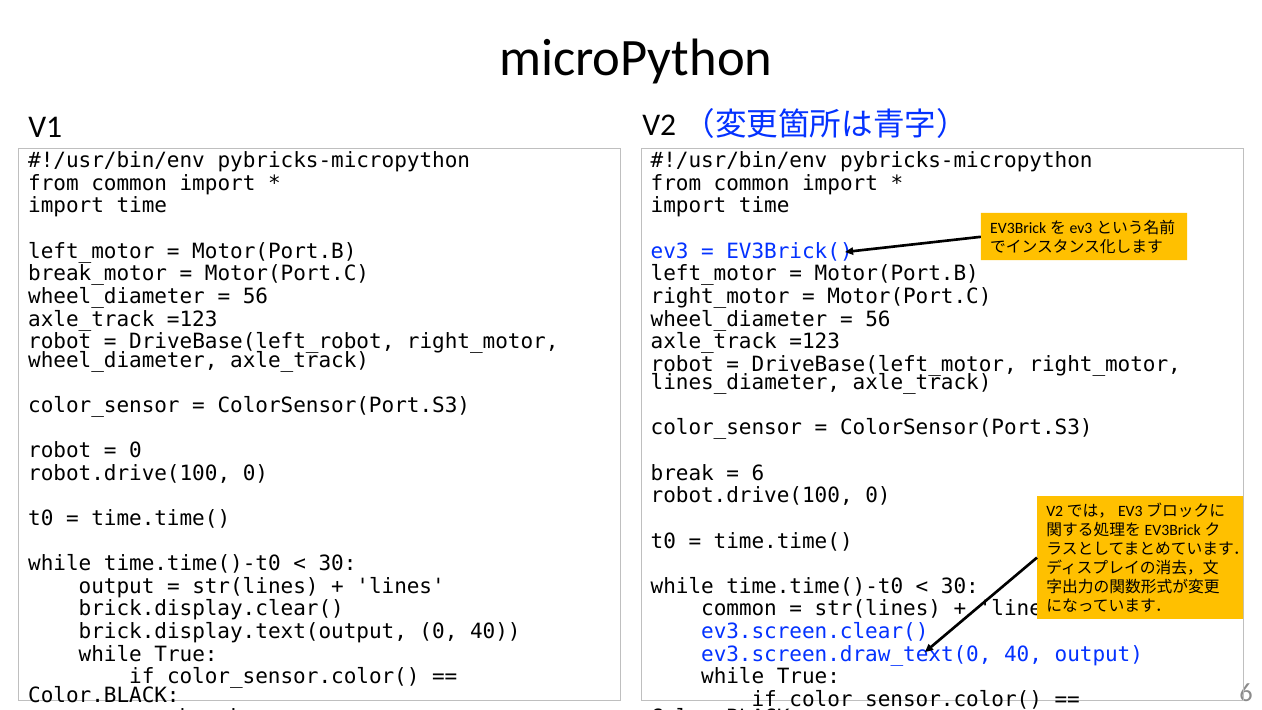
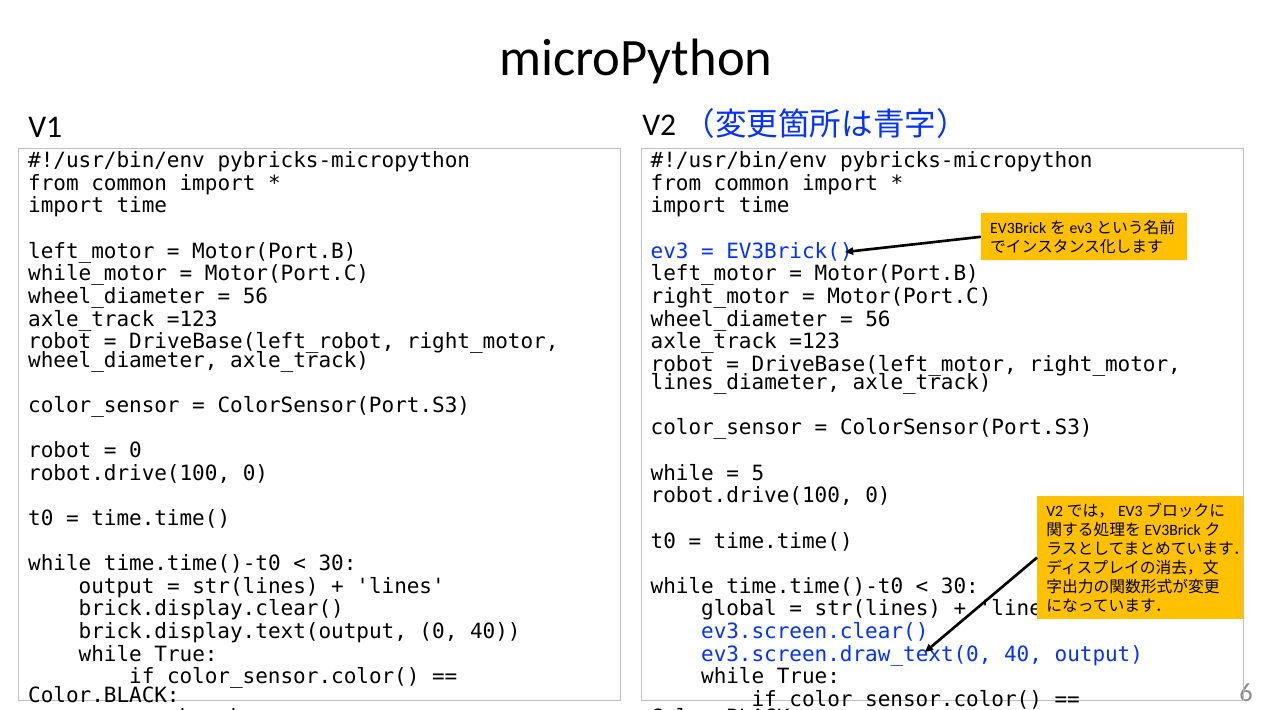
break_motor: break_motor -> while_motor (98, 274)
break: break -> while (682, 473)
6: 6 -> 5 (758, 473)
common: common -> global (739, 609)
